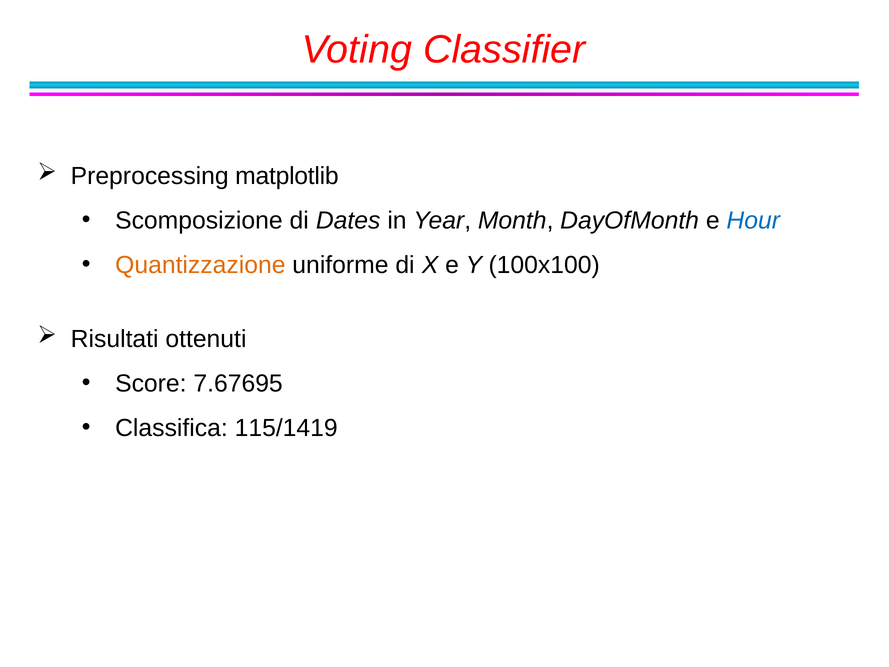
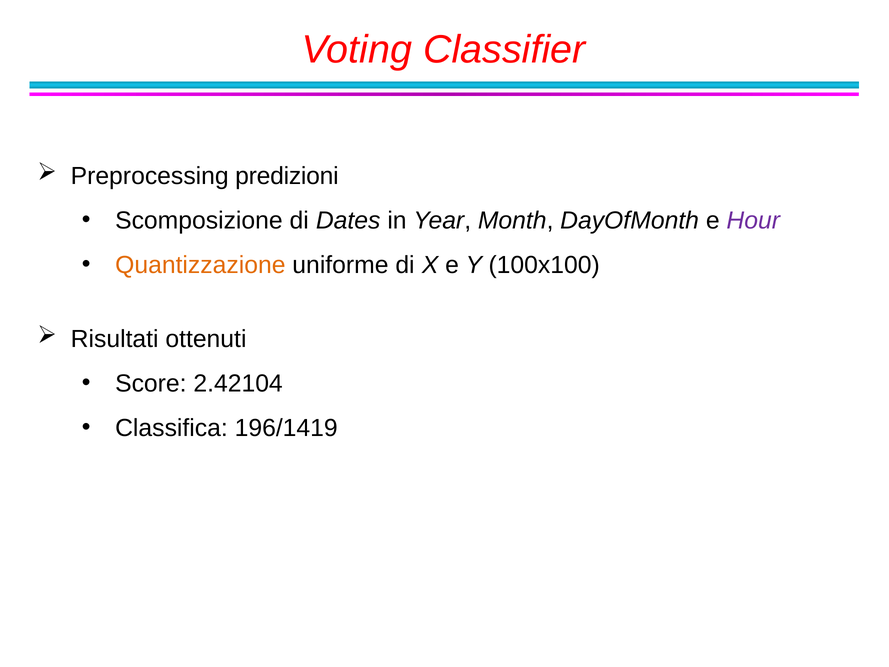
matplotlib: matplotlib -> predizioni (287, 176)
Hour colour: blue -> purple (753, 220)
7.67695: 7.67695 -> 2.42104 (238, 383)
115/1419: 115/1419 -> 196/1419 (286, 428)
